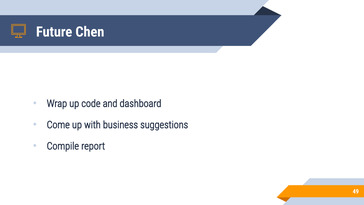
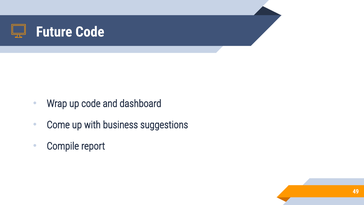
Future Chen: Chen -> Code (90, 32)
